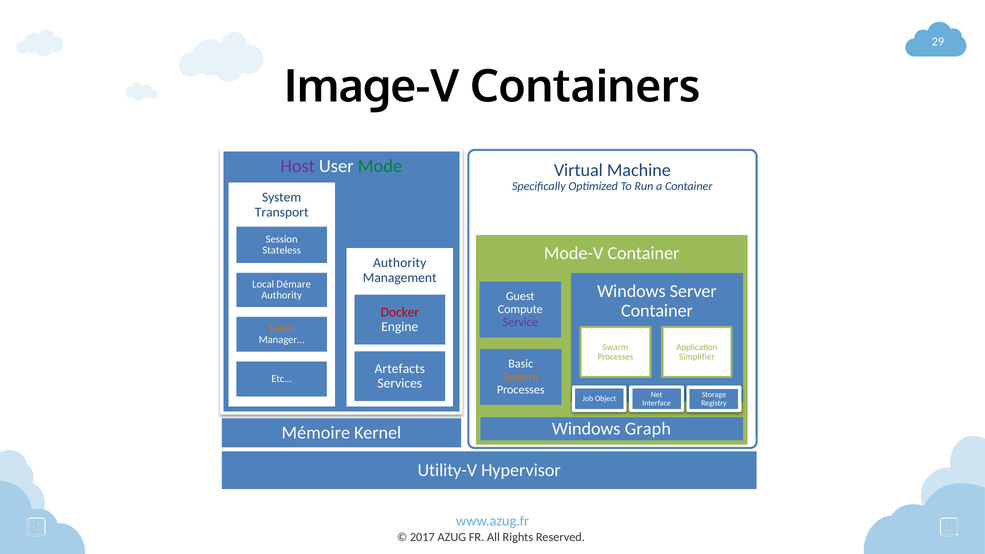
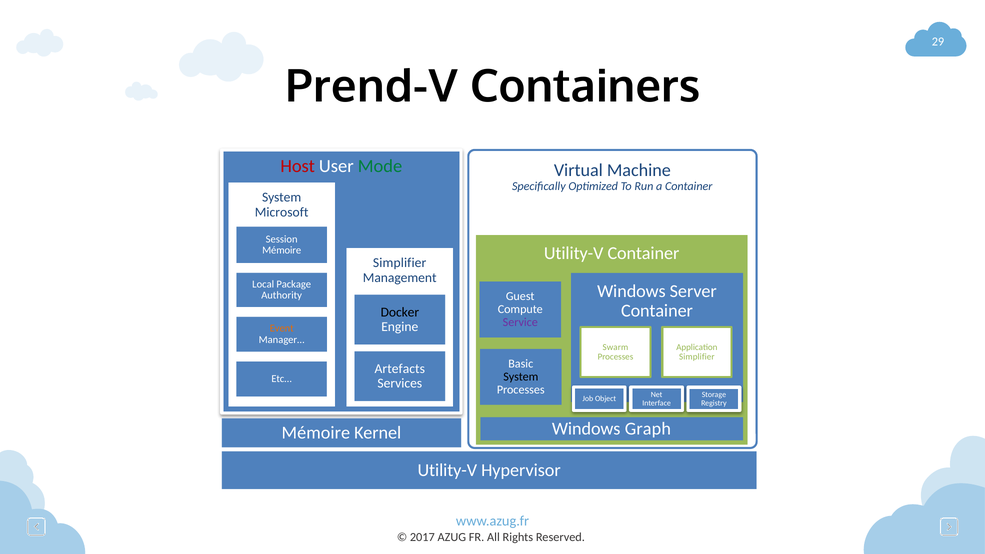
Image-V: Image-V -> Prend-V (371, 87)
Host colour: purple -> red (298, 166)
Transport: Transport -> Microsoft (282, 212)
Mode-V: Mode-V -> Utility-V (574, 253)
Stateless: Stateless -> Mémoire (282, 251)
Authority: Authority -> Simplifier (400, 263)
Démare: Démare -> Package (294, 284)
Docker colour: red -> black (400, 312)
System colour: orange -> black (521, 377)
